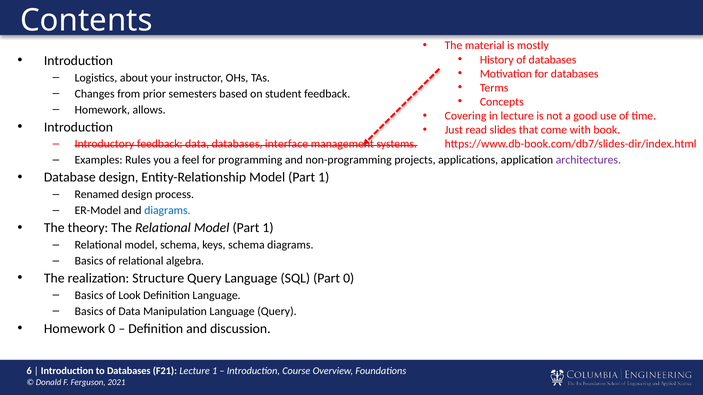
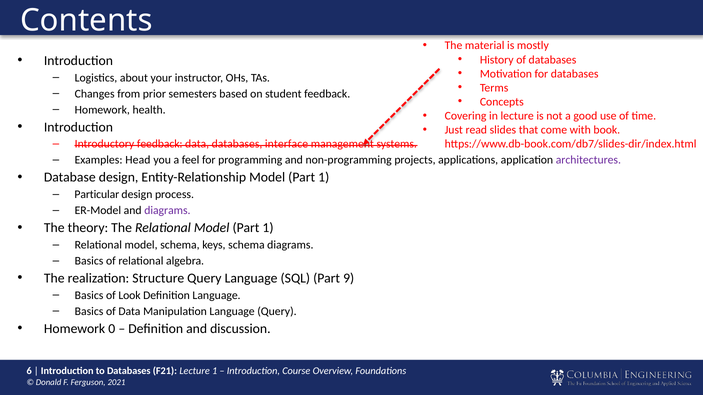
allows: allows -> health (149, 110)
Rules: Rules -> Head (138, 160)
Renamed: Renamed -> Particular (97, 195)
diagrams colour: blue -> purple (167, 211)
Part 0: 0 -> 9 (349, 278)
